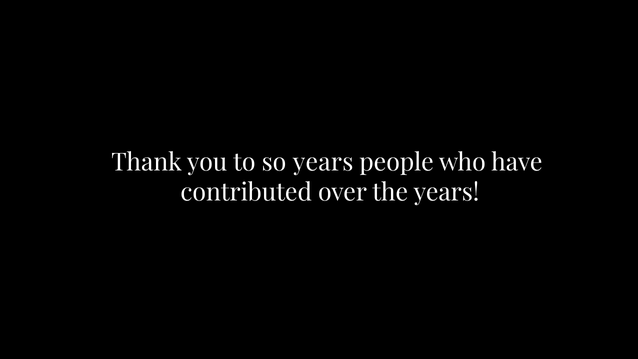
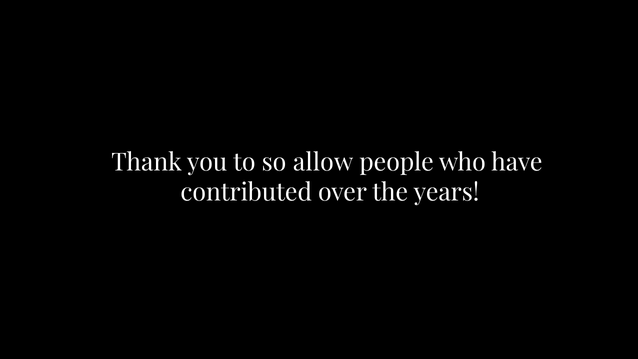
so years: years -> allow (323, 162)
